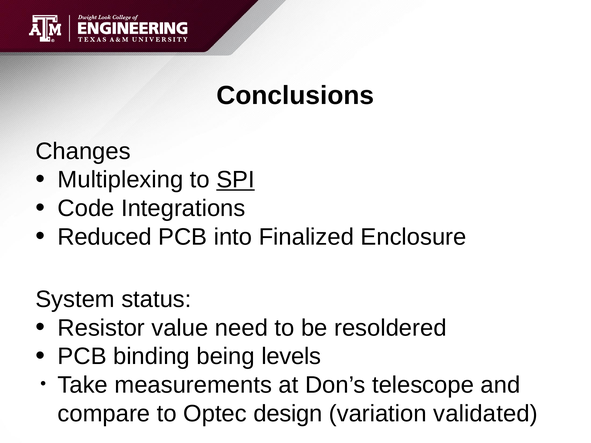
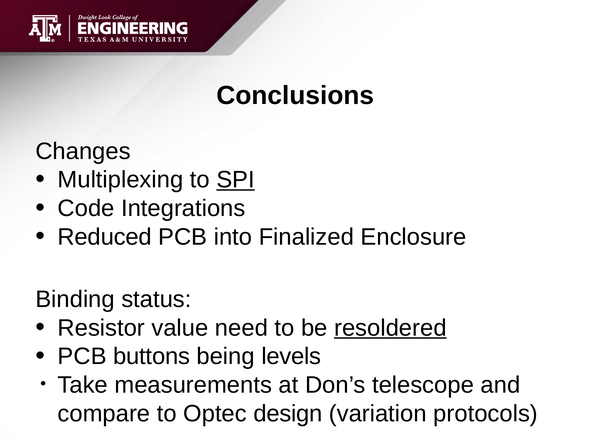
System: System -> Binding (75, 299)
resoldered underline: none -> present (390, 328)
binding: binding -> buttons (152, 357)
validated: validated -> protocols (486, 414)
